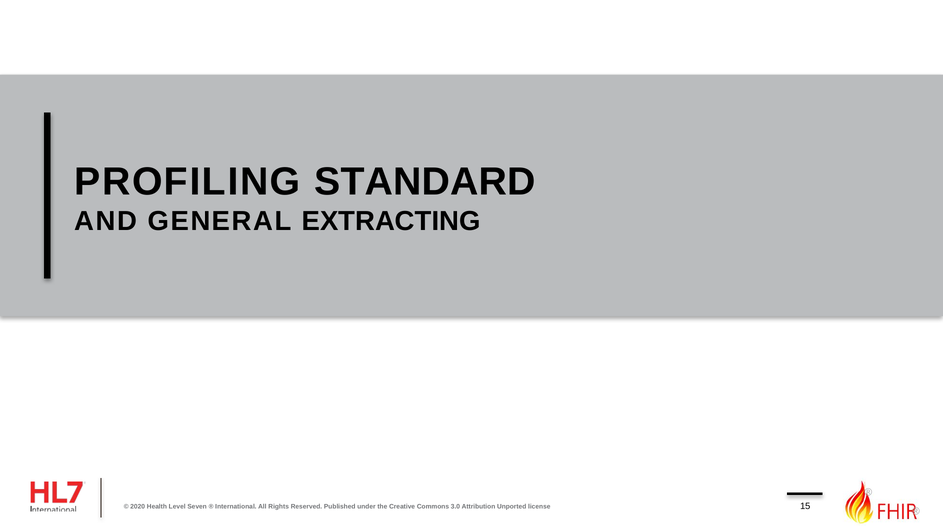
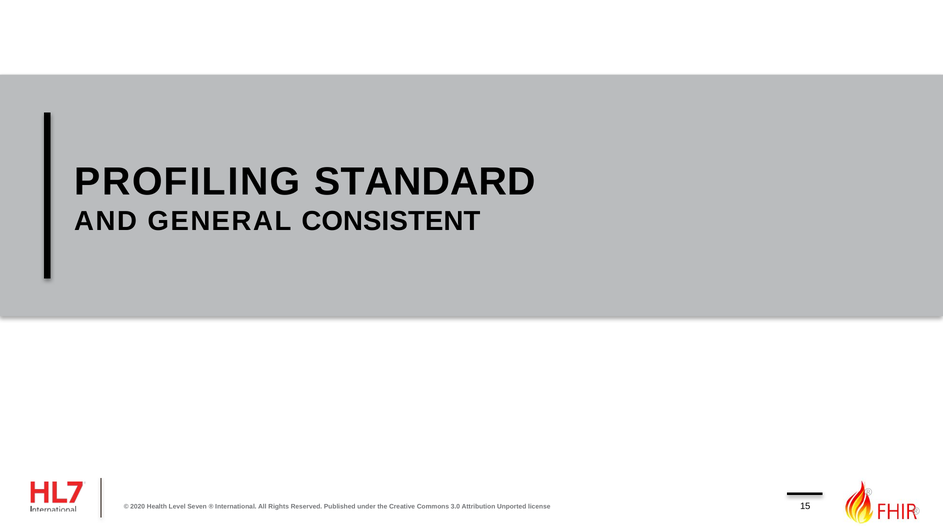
EXTRACTING: EXTRACTING -> CONSISTENT (391, 221)
